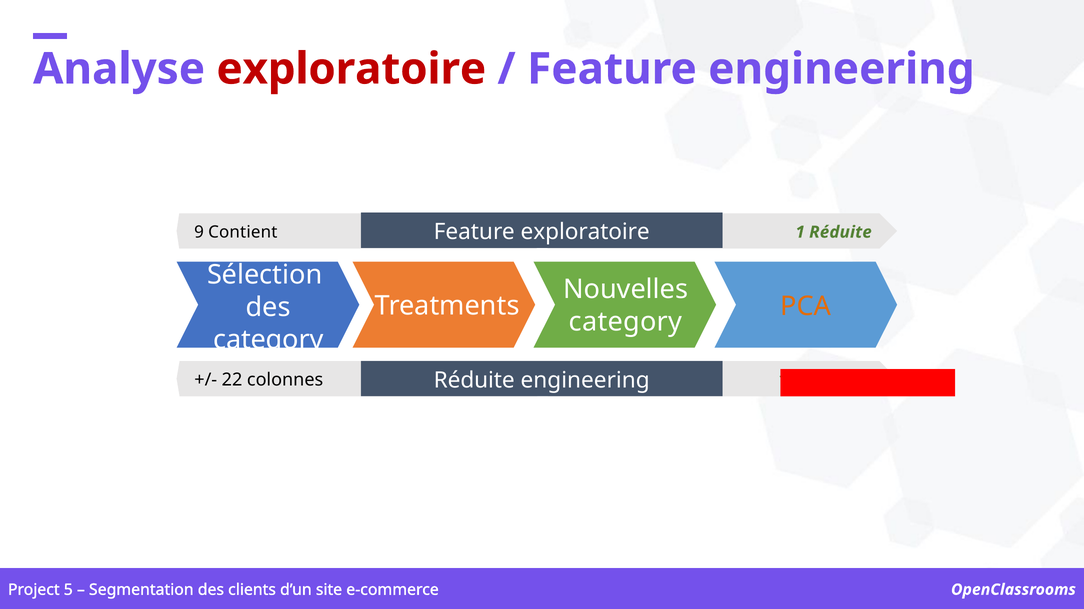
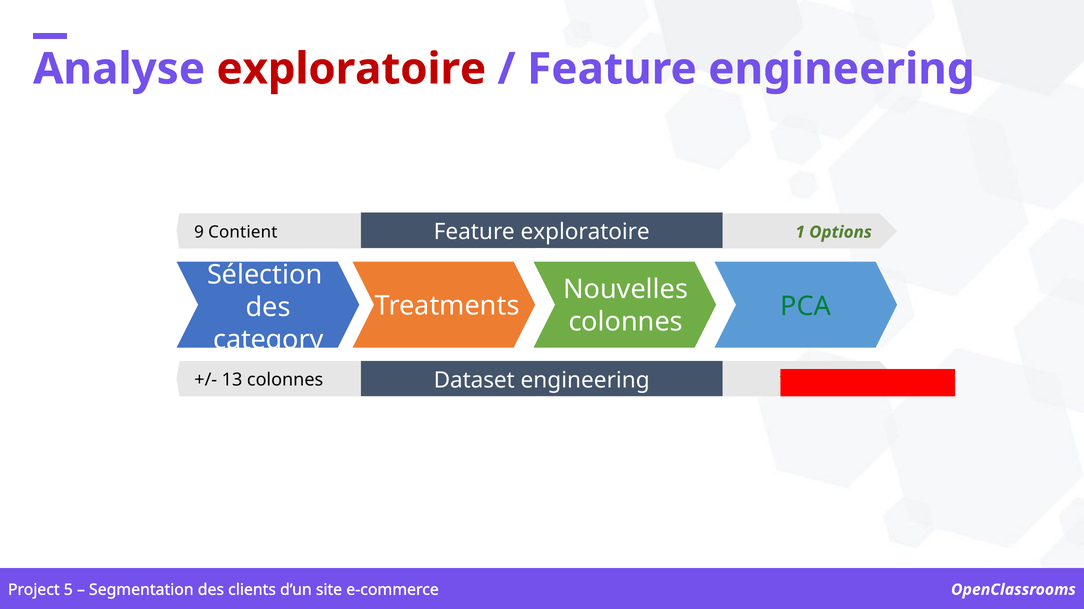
1 Réduite: Réduite -> Options (841, 232)
PCA colour: orange -> green (806, 307)
category: category -> colonnes (626, 322)
22: 22 -> 13 (232, 380)
colonnes Réduite: Réduite -> Dataset (474, 381)
